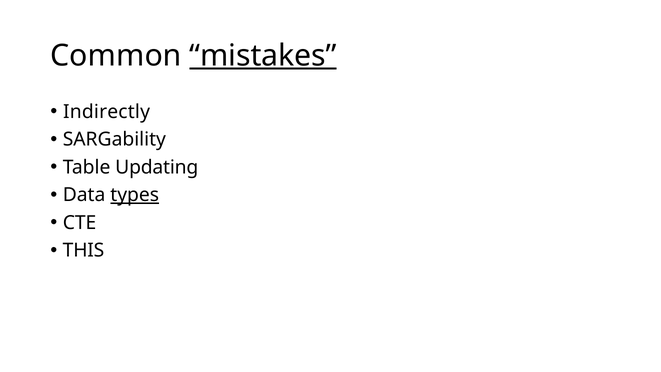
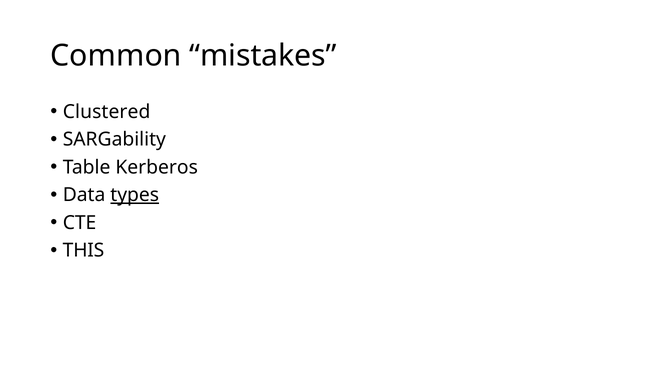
mistakes underline: present -> none (263, 56)
Indirectly: Indirectly -> Clustered (107, 112)
Updating: Updating -> Kerberos (157, 167)
